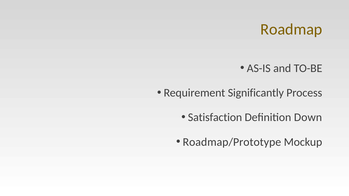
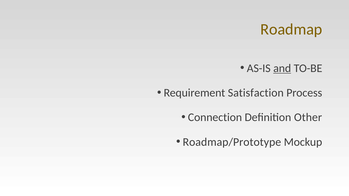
and underline: none -> present (282, 68)
Significantly: Significantly -> Satisfaction (256, 93)
Satisfaction: Satisfaction -> Connection (215, 118)
Down: Down -> Other (308, 118)
